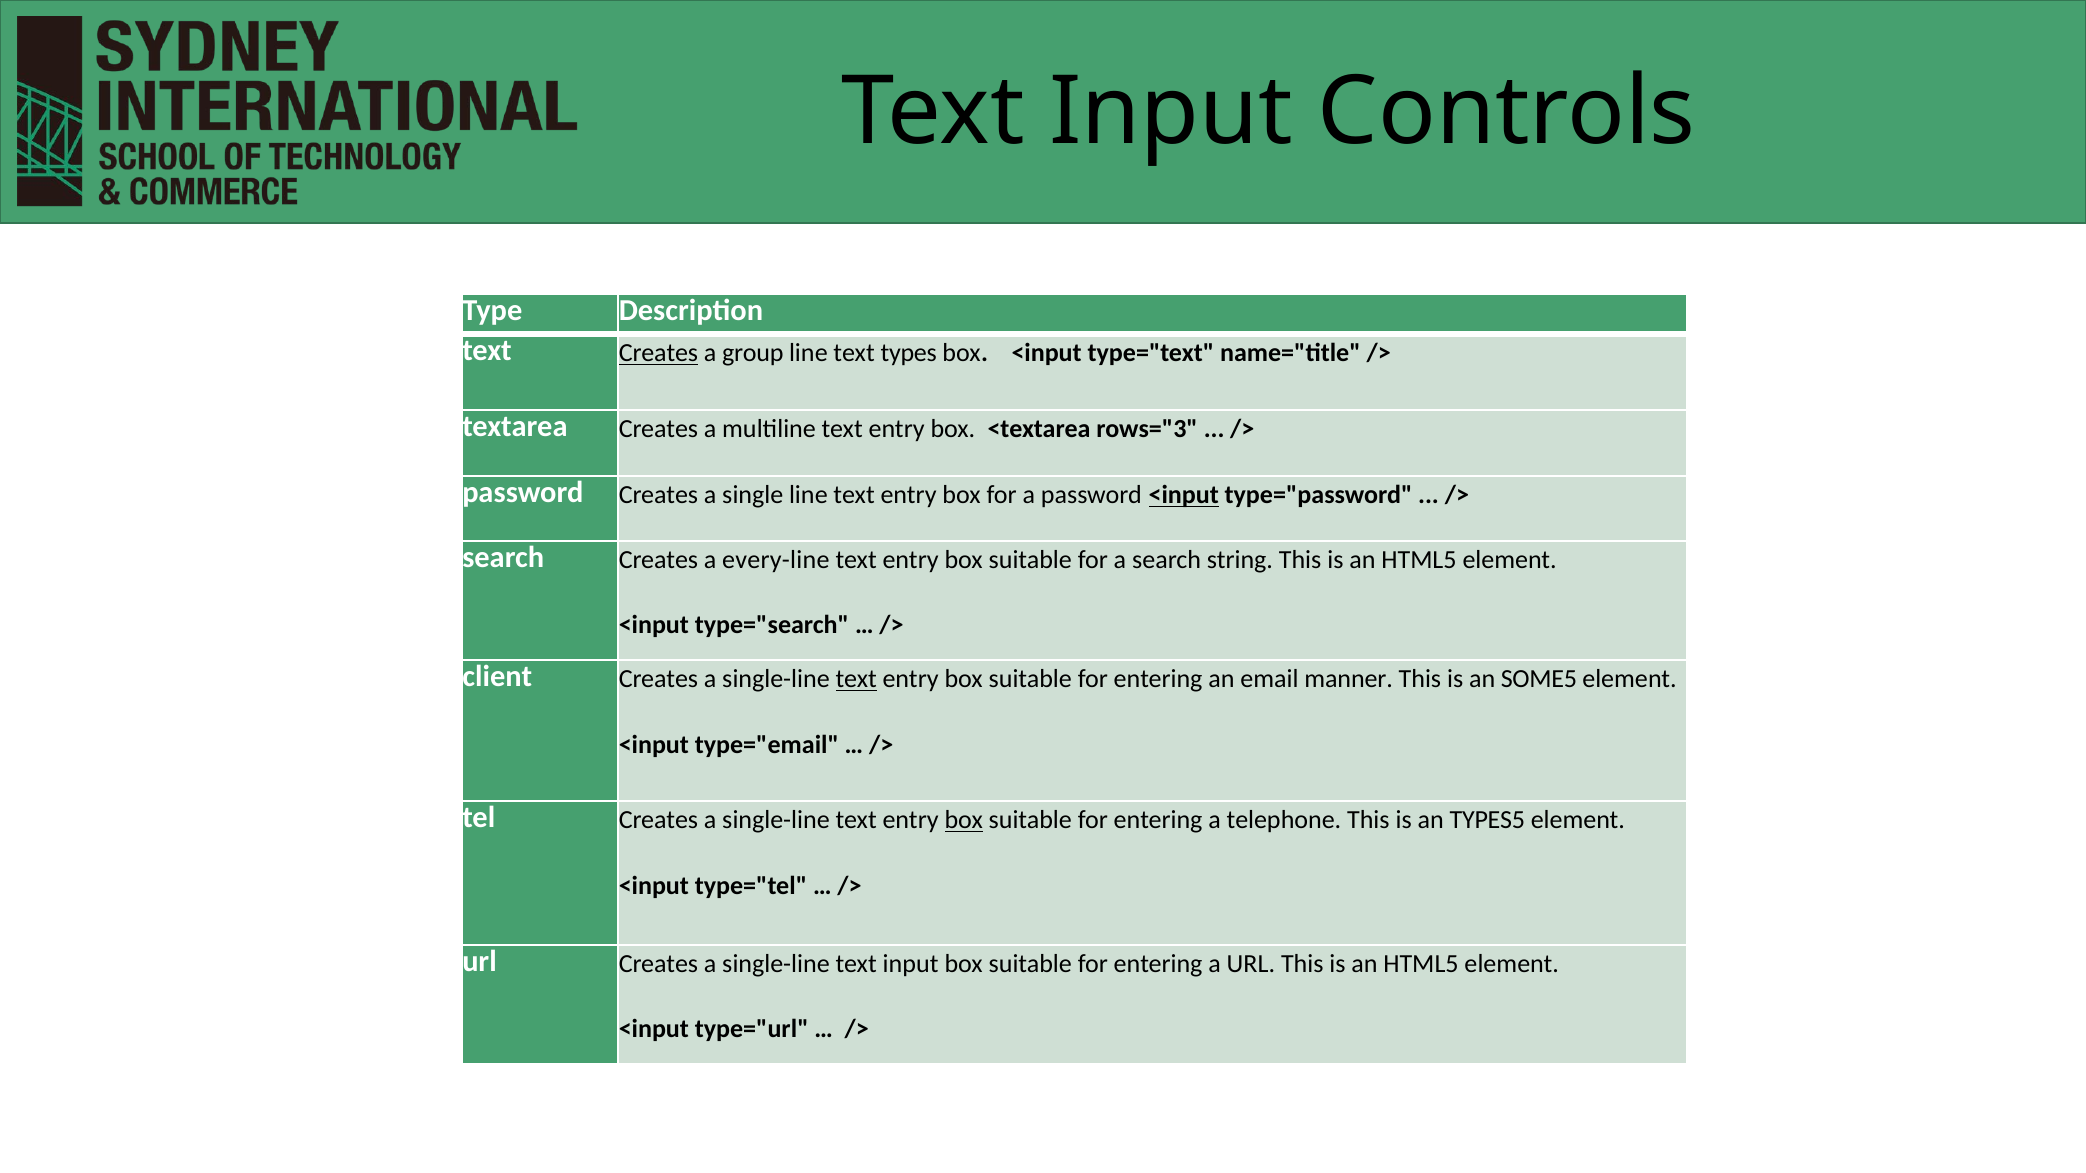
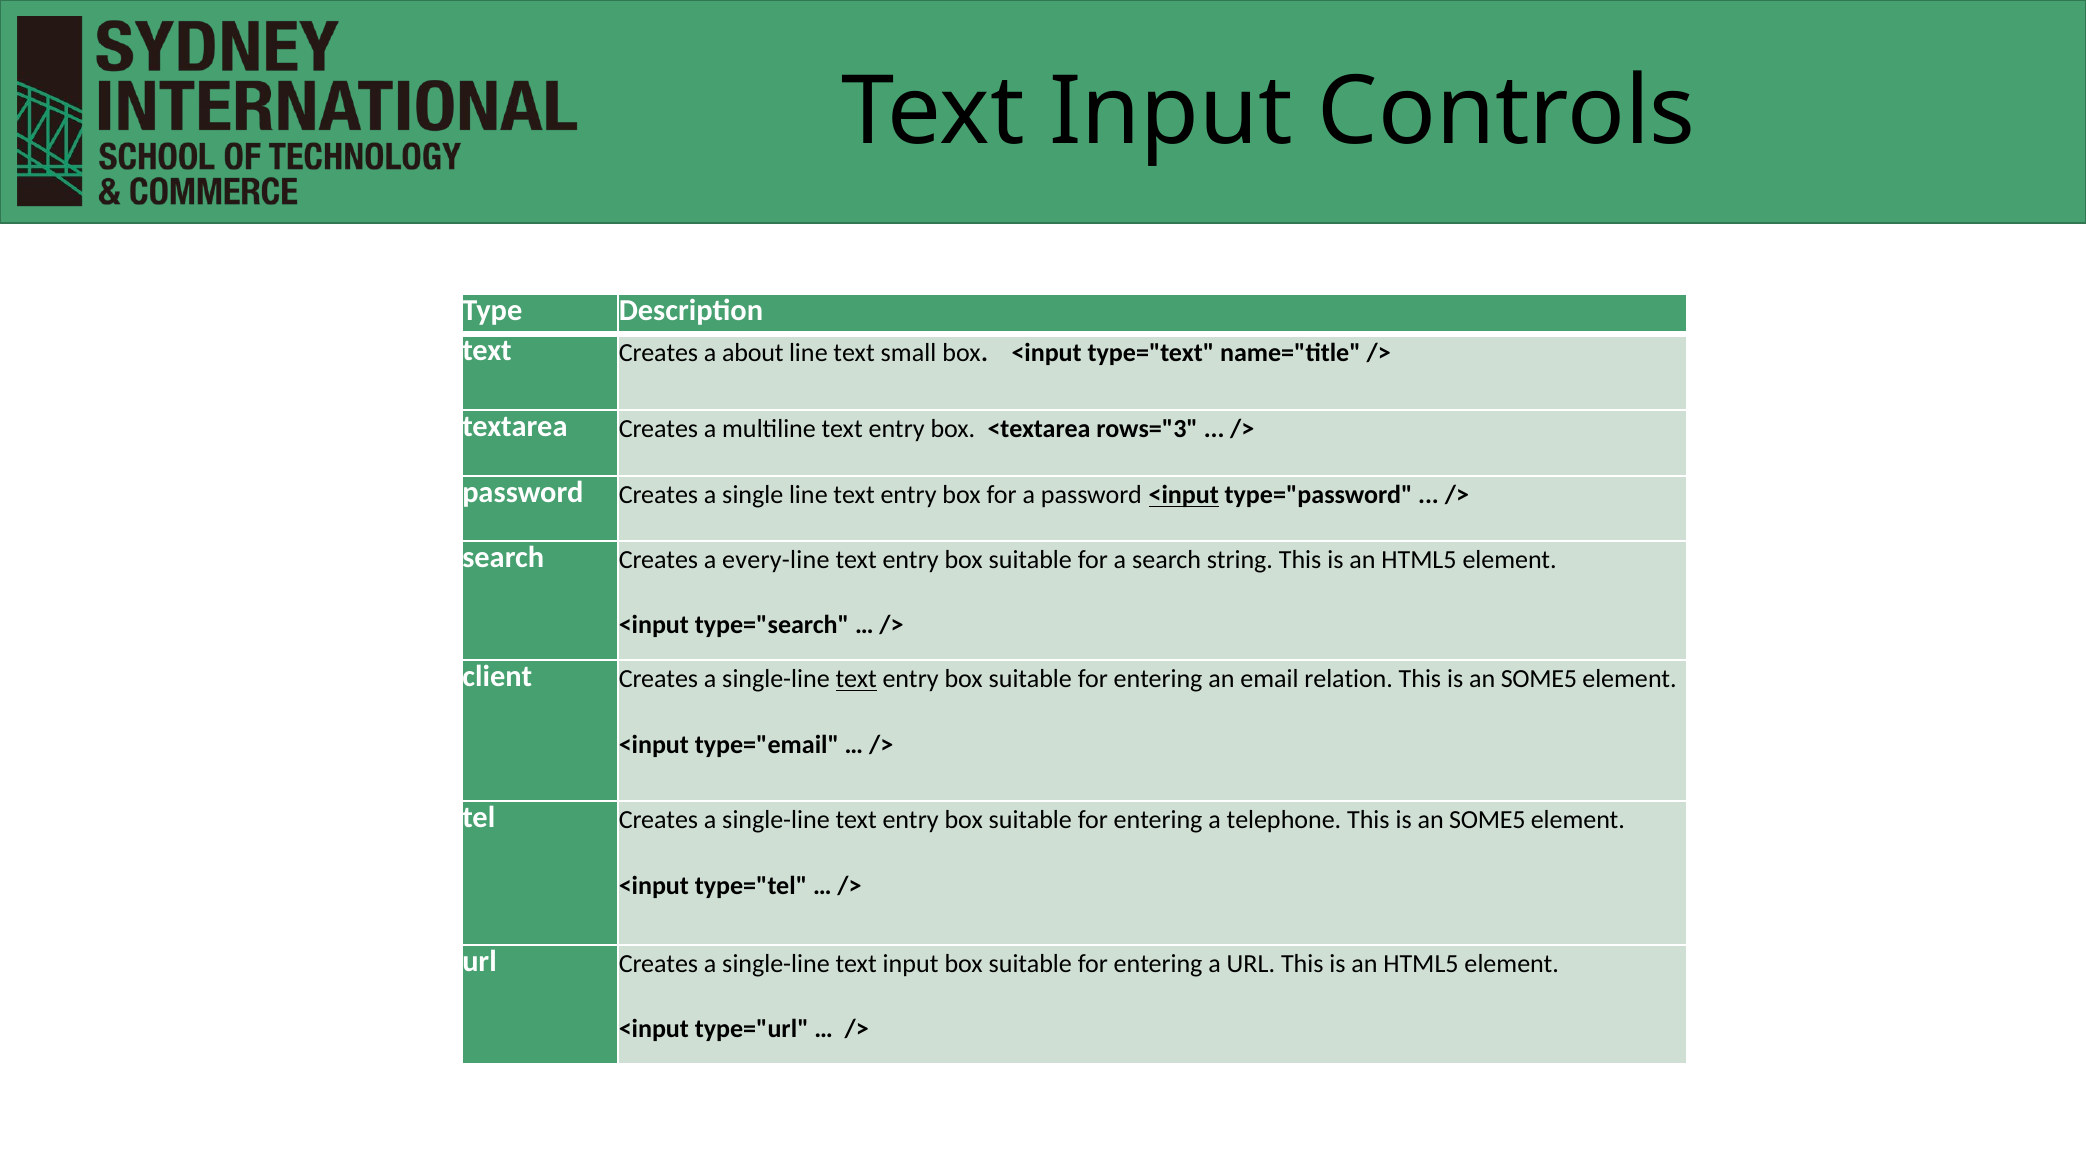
Creates underline: present -> none (658, 354)
group: group -> about (753, 354)
types: types -> small (909, 354)
manner: manner -> relation (1349, 680)
box underline: present -> none (964, 821)
TYPES5: TYPES5 -> SOME5 (1487, 821)
